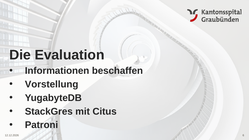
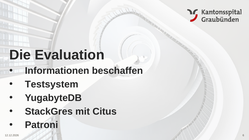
Vorstellung: Vorstellung -> Testsystem (52, 84)
